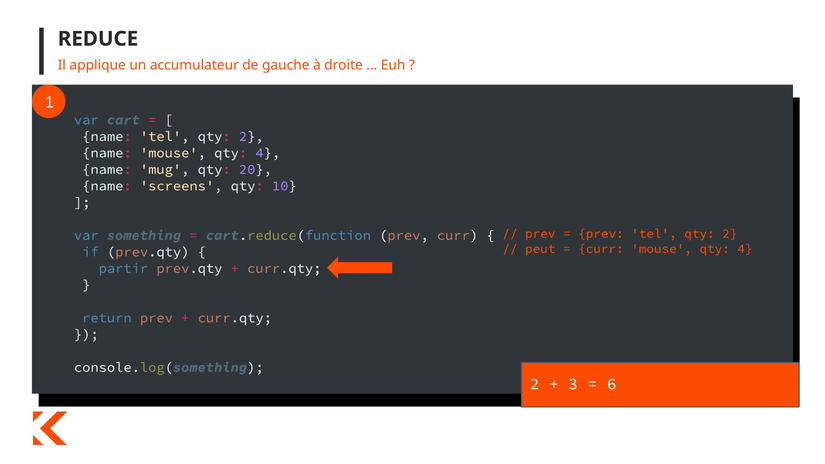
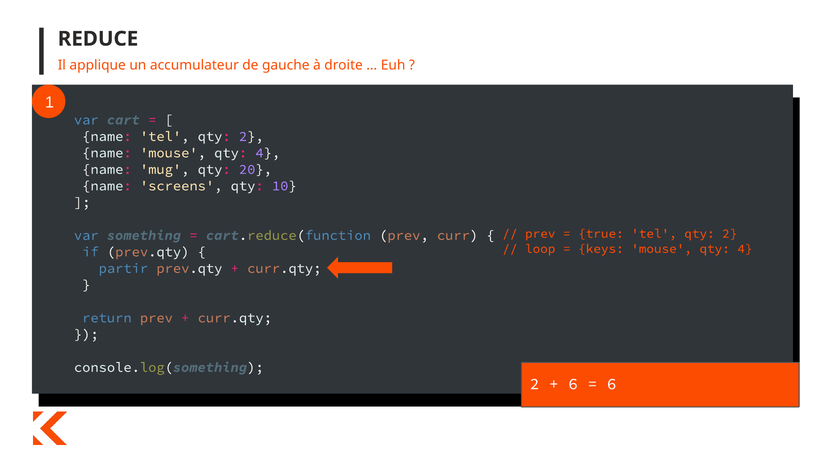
prev: prev -> true (601, 234)
peut: peut -> loop (540, 249)
curr: curr -> keys (601, 249)
3: 3 -> 6 (573, 384)
